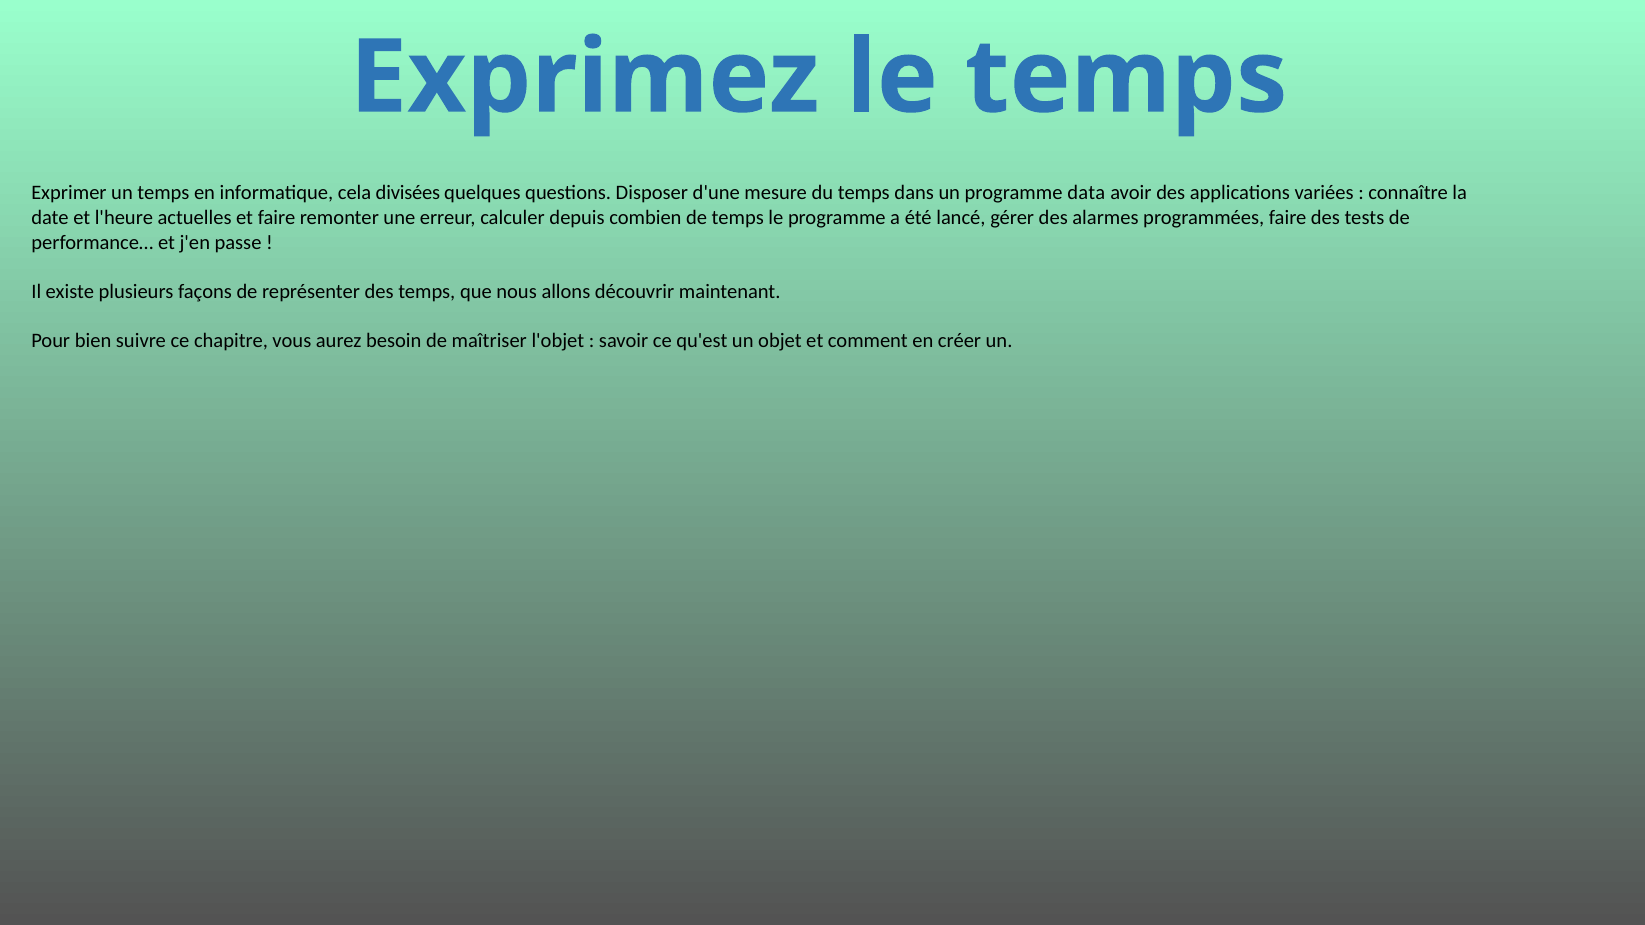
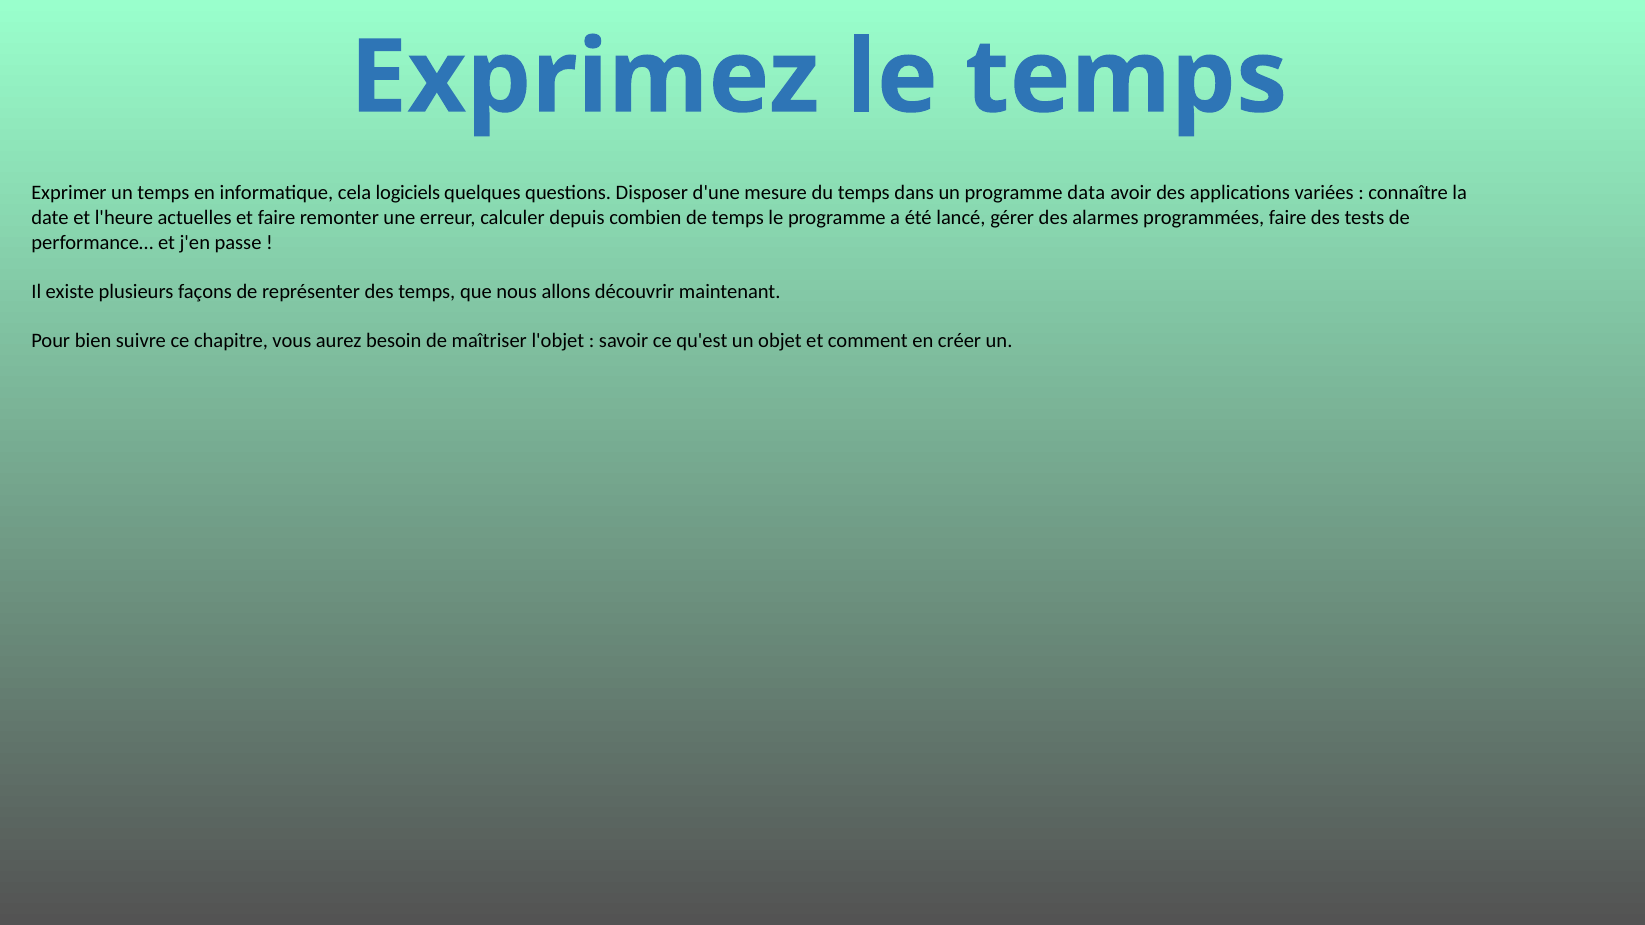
divisées: divisées -> logiciels (408, 193)
